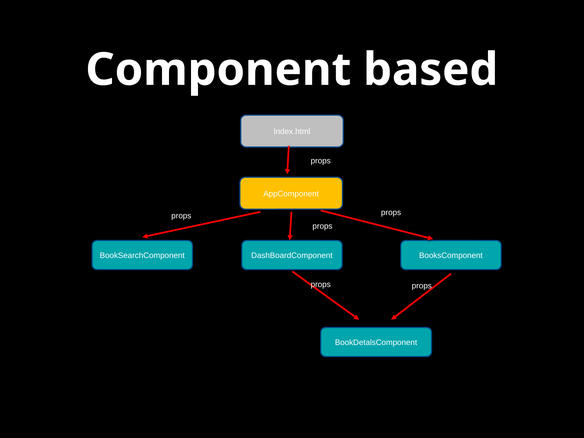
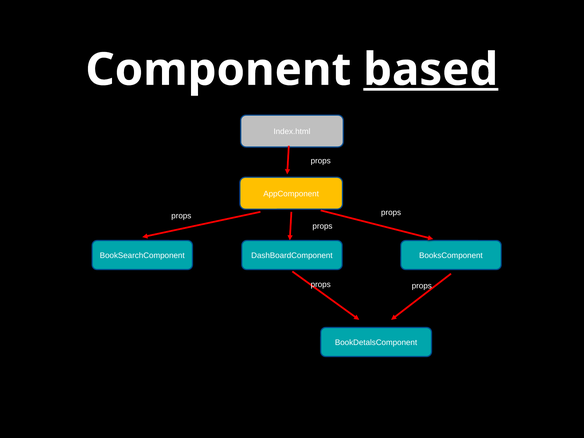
based underline: none -> present (431, 70)
